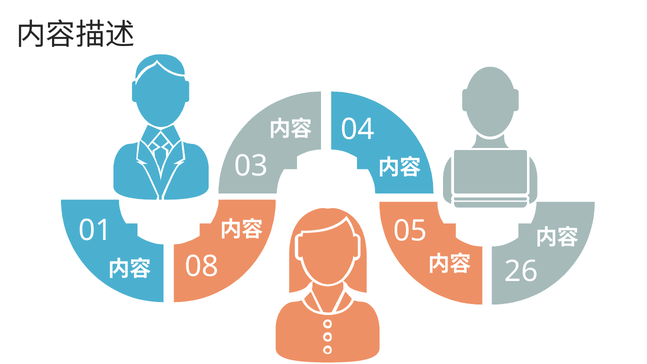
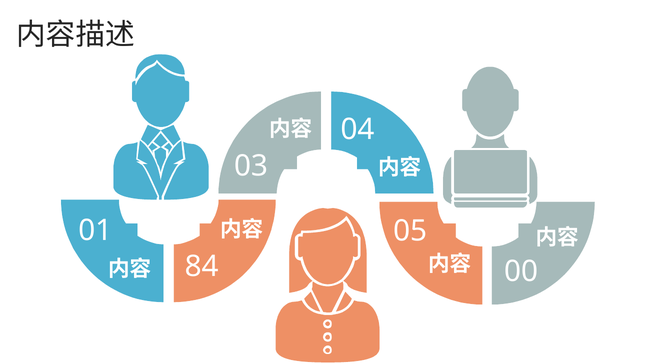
26: 26 -> 00 (521, 272)
08: 08 -> 84 (202, 266)
